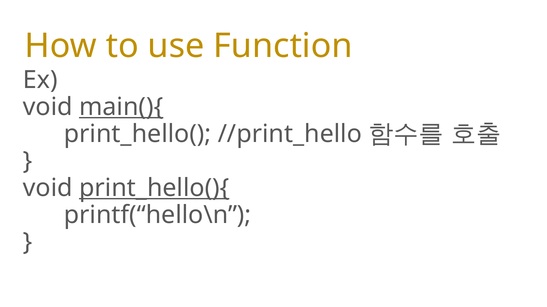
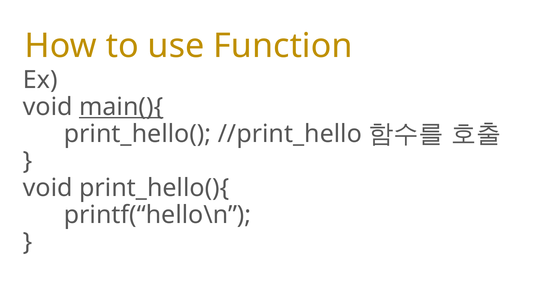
print_hello(){ underline: present -> none (154, 188)
